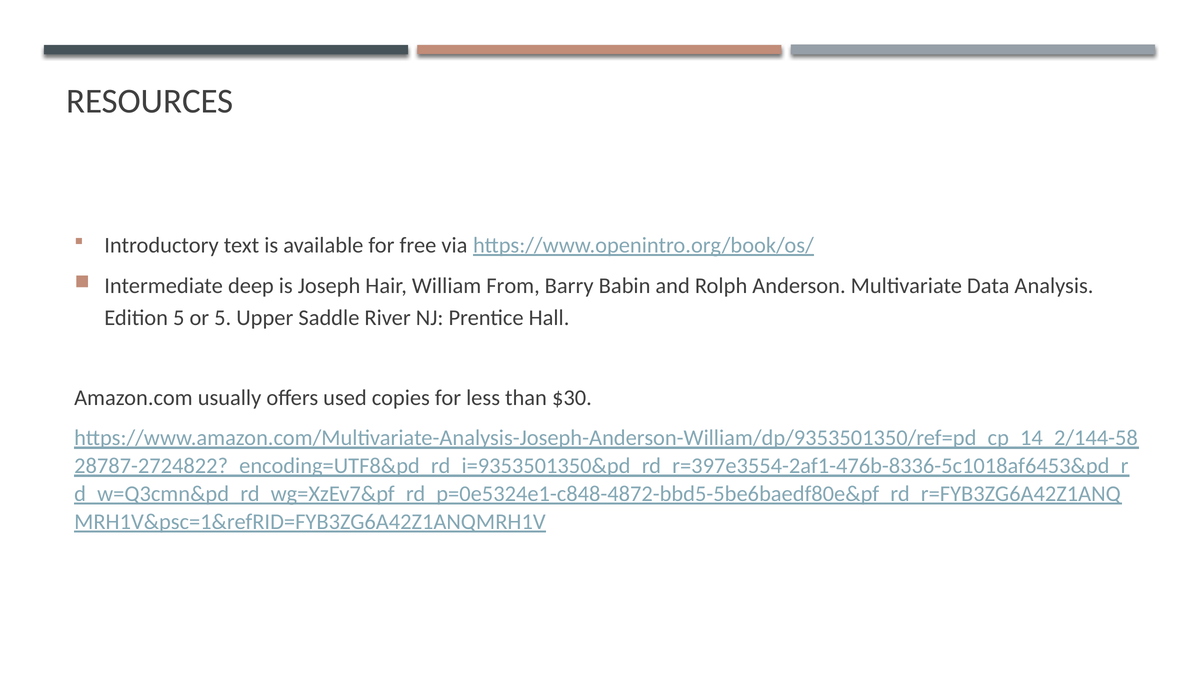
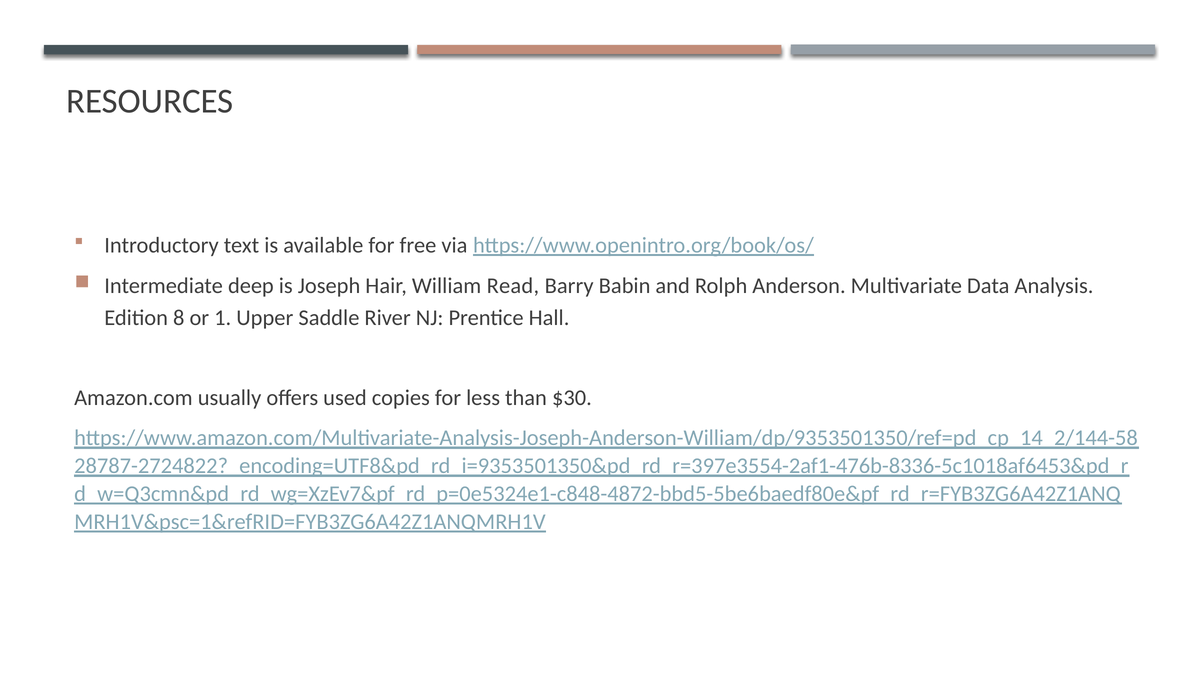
From: From -> Read (513, 285)
Edition 5: 5 -> 8 (179, 318)
or 5: 5 -> 1 (223, 318)
